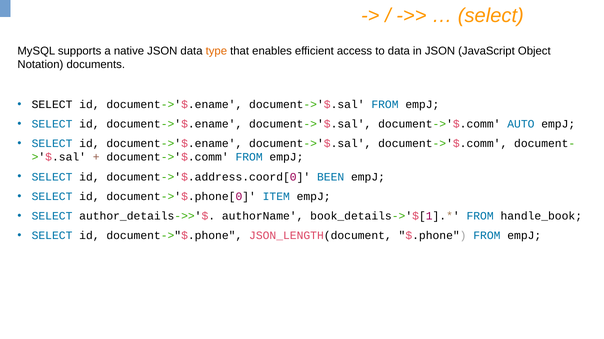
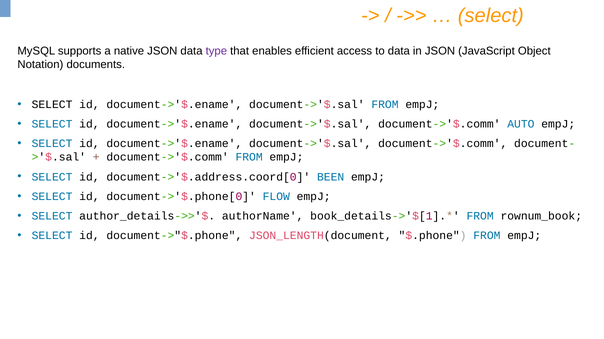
type colour: orange -> purple (216, 51)
ITEM: ITEM -> FLOW (276, 197)
handle_book: handle_book -> rownum_book (541, 216)
